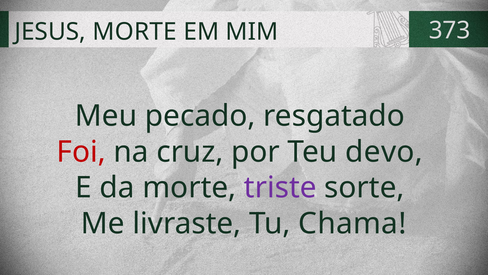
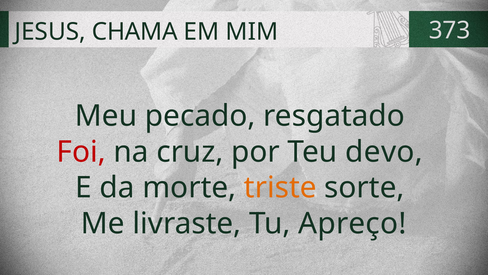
JESUS MORTE: MORTE -> CHAMA (135, 32)
triste colour: purple -> orange (280, 187)
Chama: Chama -> Apreço (352, 223)
